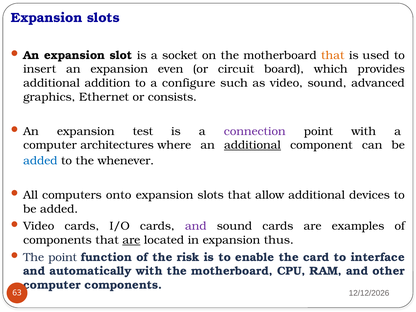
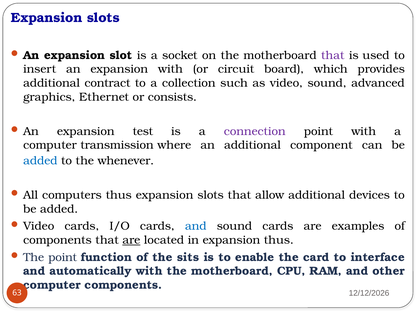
that colour: orange -> purple (333, 55)
expansion even: even -> with (170, 69)
addition: addition -> contract (107, 83)
configure: configure -> collection (189, 83)
architectures: architectures -> transmission (117, 145)
additional underline: present -> none (253, 145)
computers onto: onto -> thus (119, 195)
and colour: purple -> blue (196, 226)
risk: risk -> sits (188, 257)
